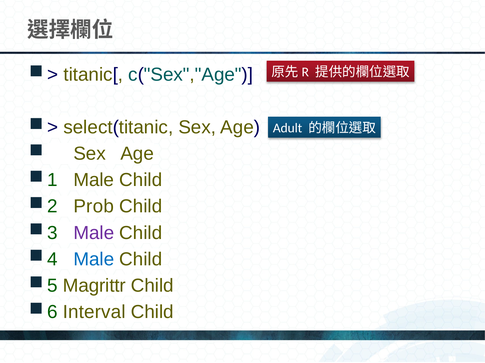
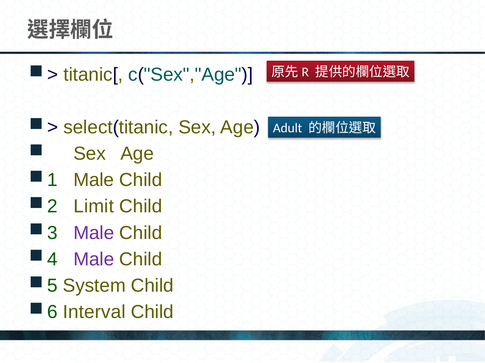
Prob: Prob -> Limit (94, 207)
Male colour: blue -> purple (94, 260)
Magrittr: Magrittr -> System (94, 286)
